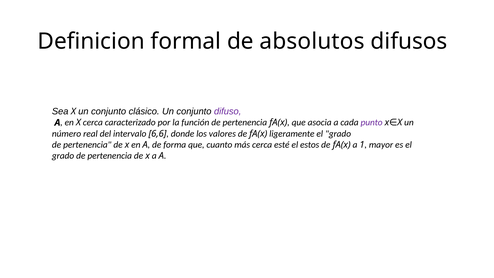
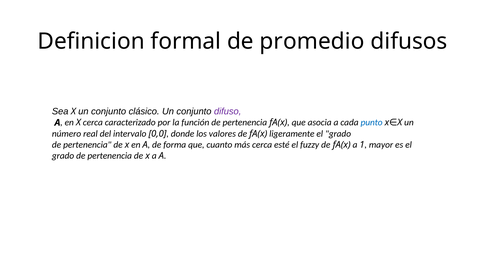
absolutos: absolutos -> promedio (312, 41)
punto colour: purple -> blue (372, 123)
6,6: 6,6 -> 0,0 (158, 134)
estos: estos -> fuzzy (310, 145)
